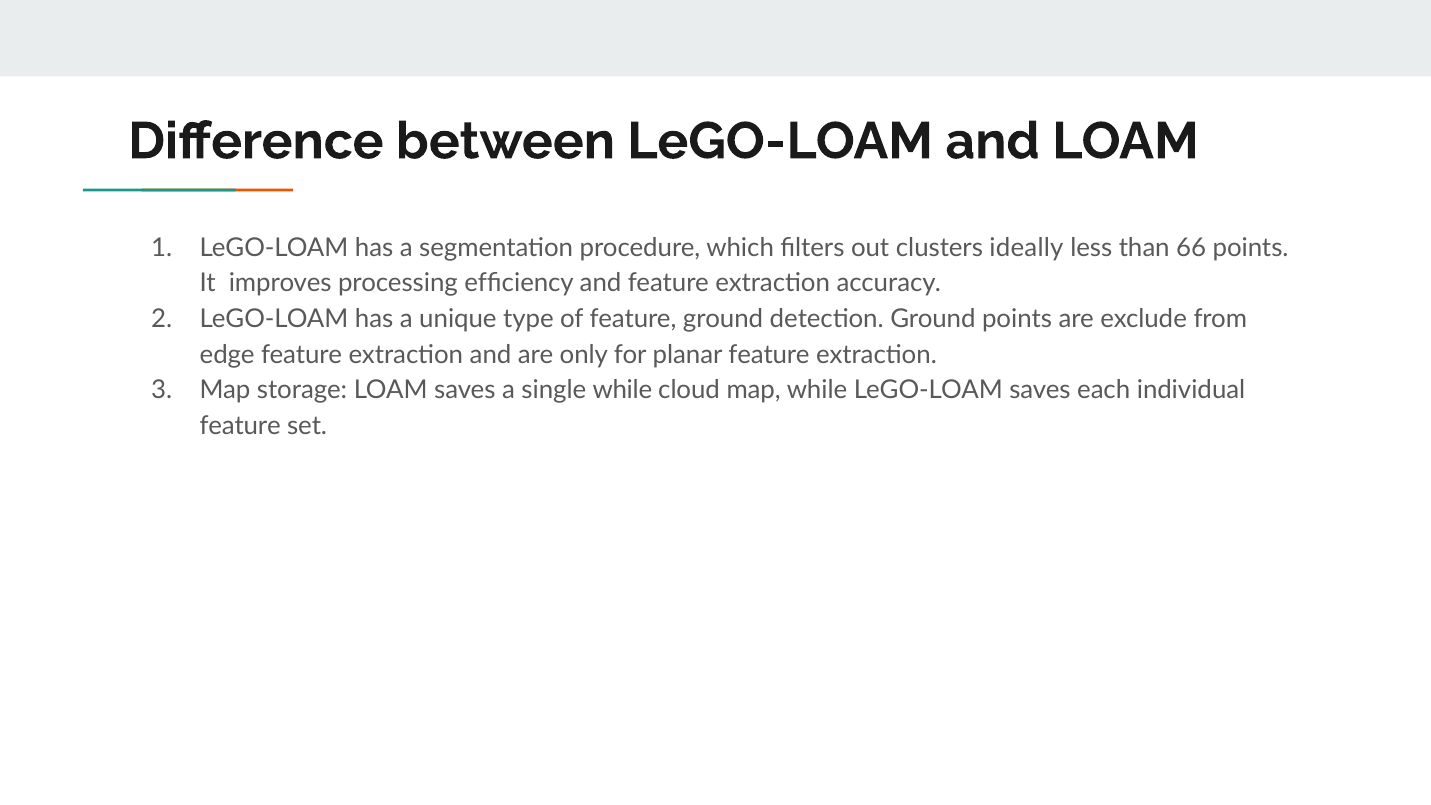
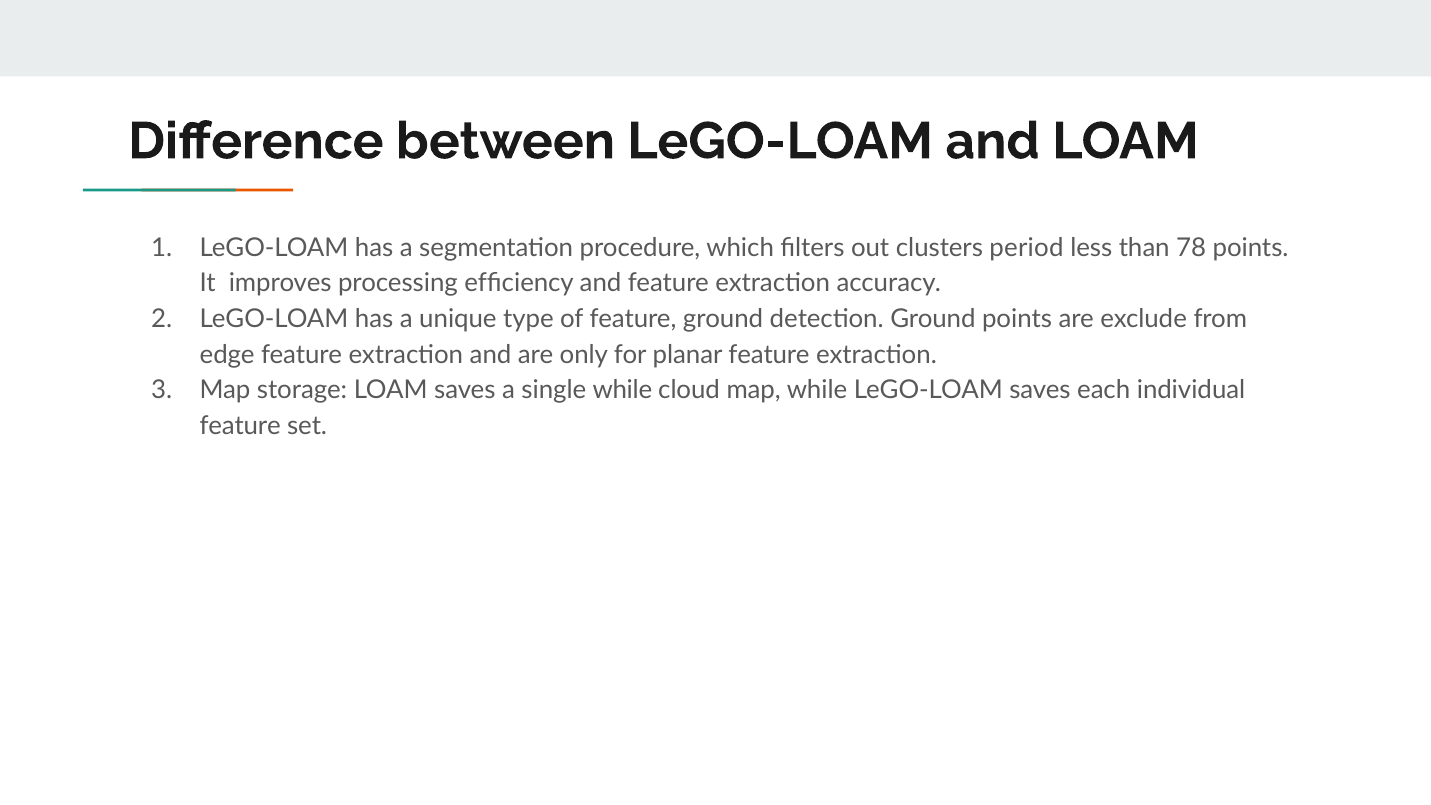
ideally: ideally -> period (1026, 248)
66: 66 -> 78 (1191, 248)
